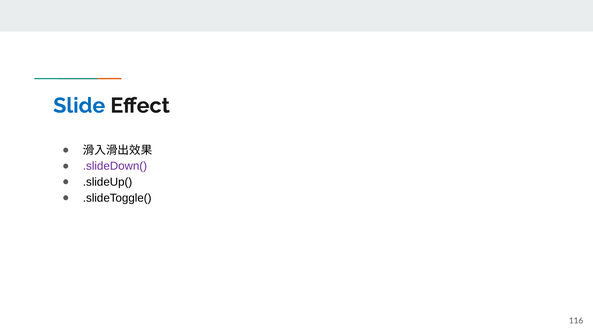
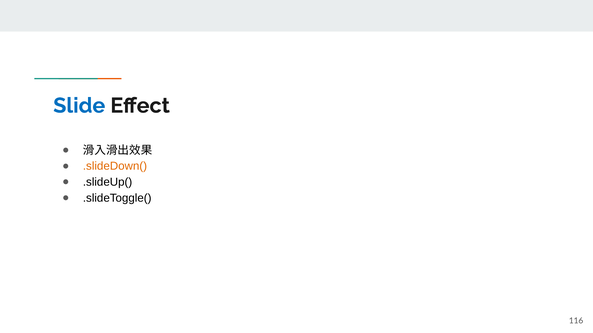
.slideDown( colour: purple -> orange (115, 166)
